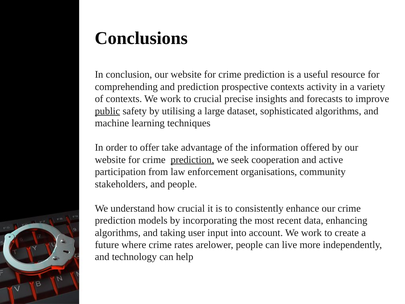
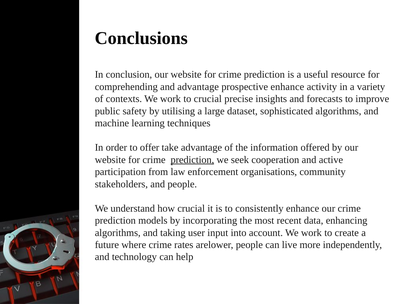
and prediction: prediction -> advantage (198, 87)
prospective contexts: contexts -> enhance (287, 87)
public underline: present -> none (107, 111)
